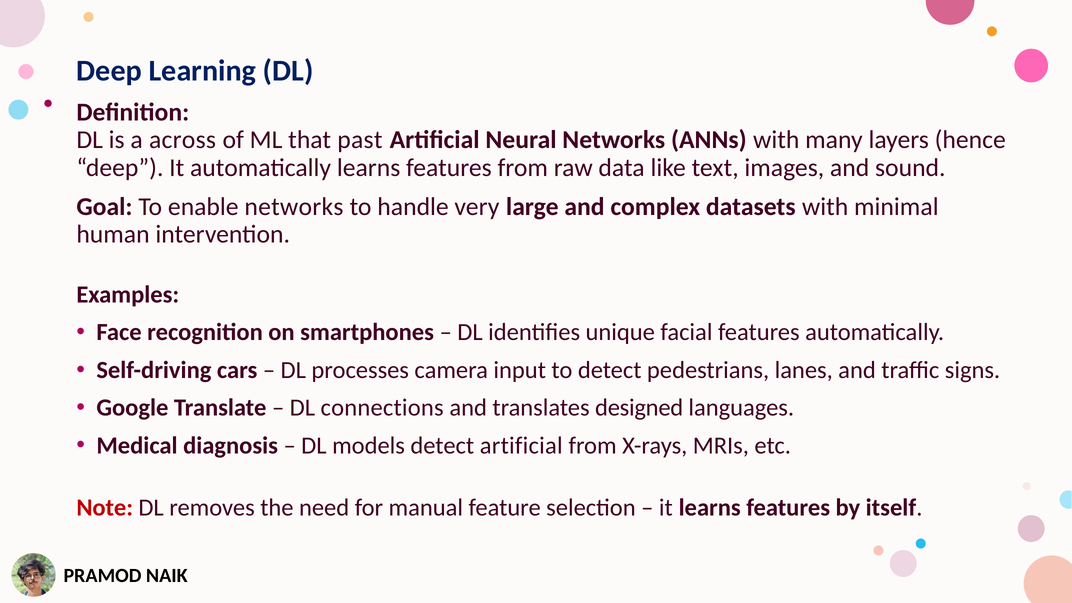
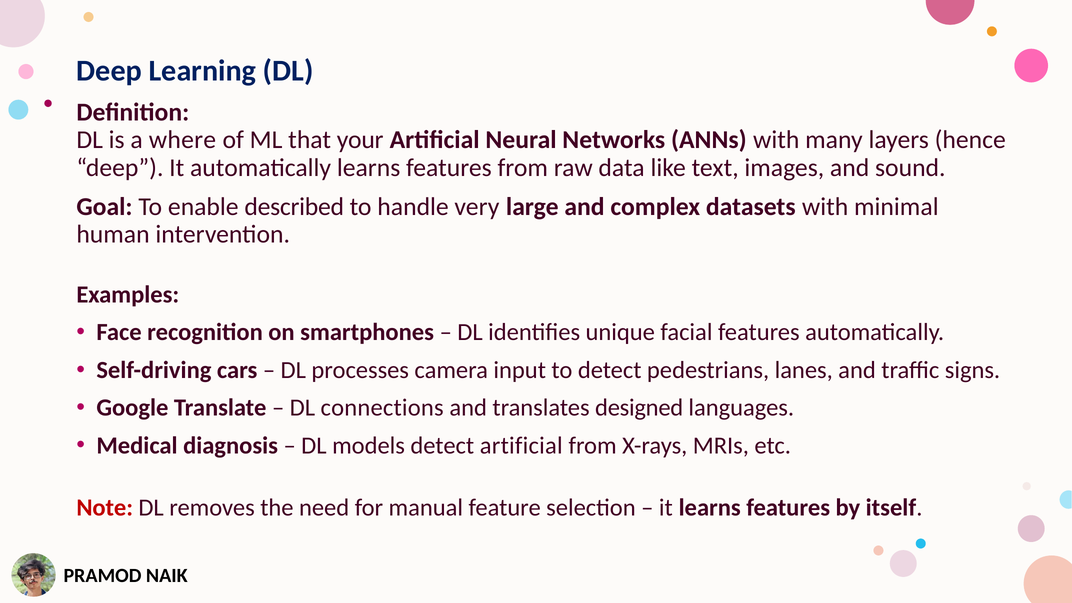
across: across -> where (182, 140)
past: past -> your (360, 140)
enable networks: networks -> described (294, 207)
